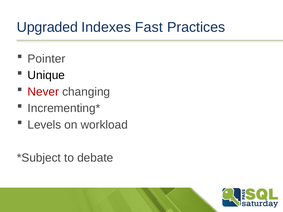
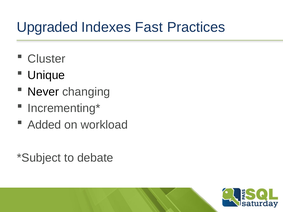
Pointer: Pointer -> Cluster (47, 59)
Never colour: red -> black (43, 92)
Levels: Levels -> Added (44, 125)
